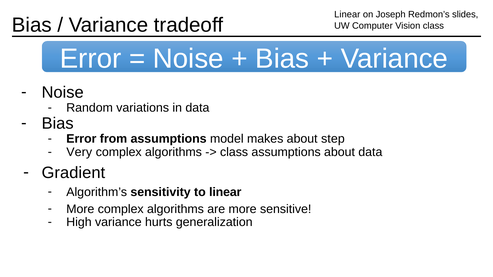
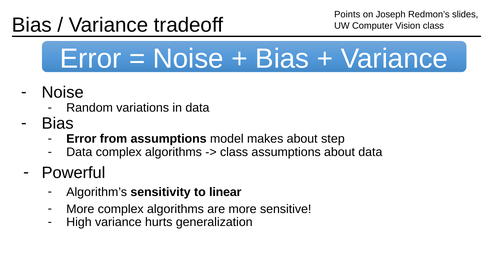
Linear: Linear -> Points (347, 15)
Very: Very -> Data (79, 152)
Gradient: Gradient -> Powerful (73, 173)
